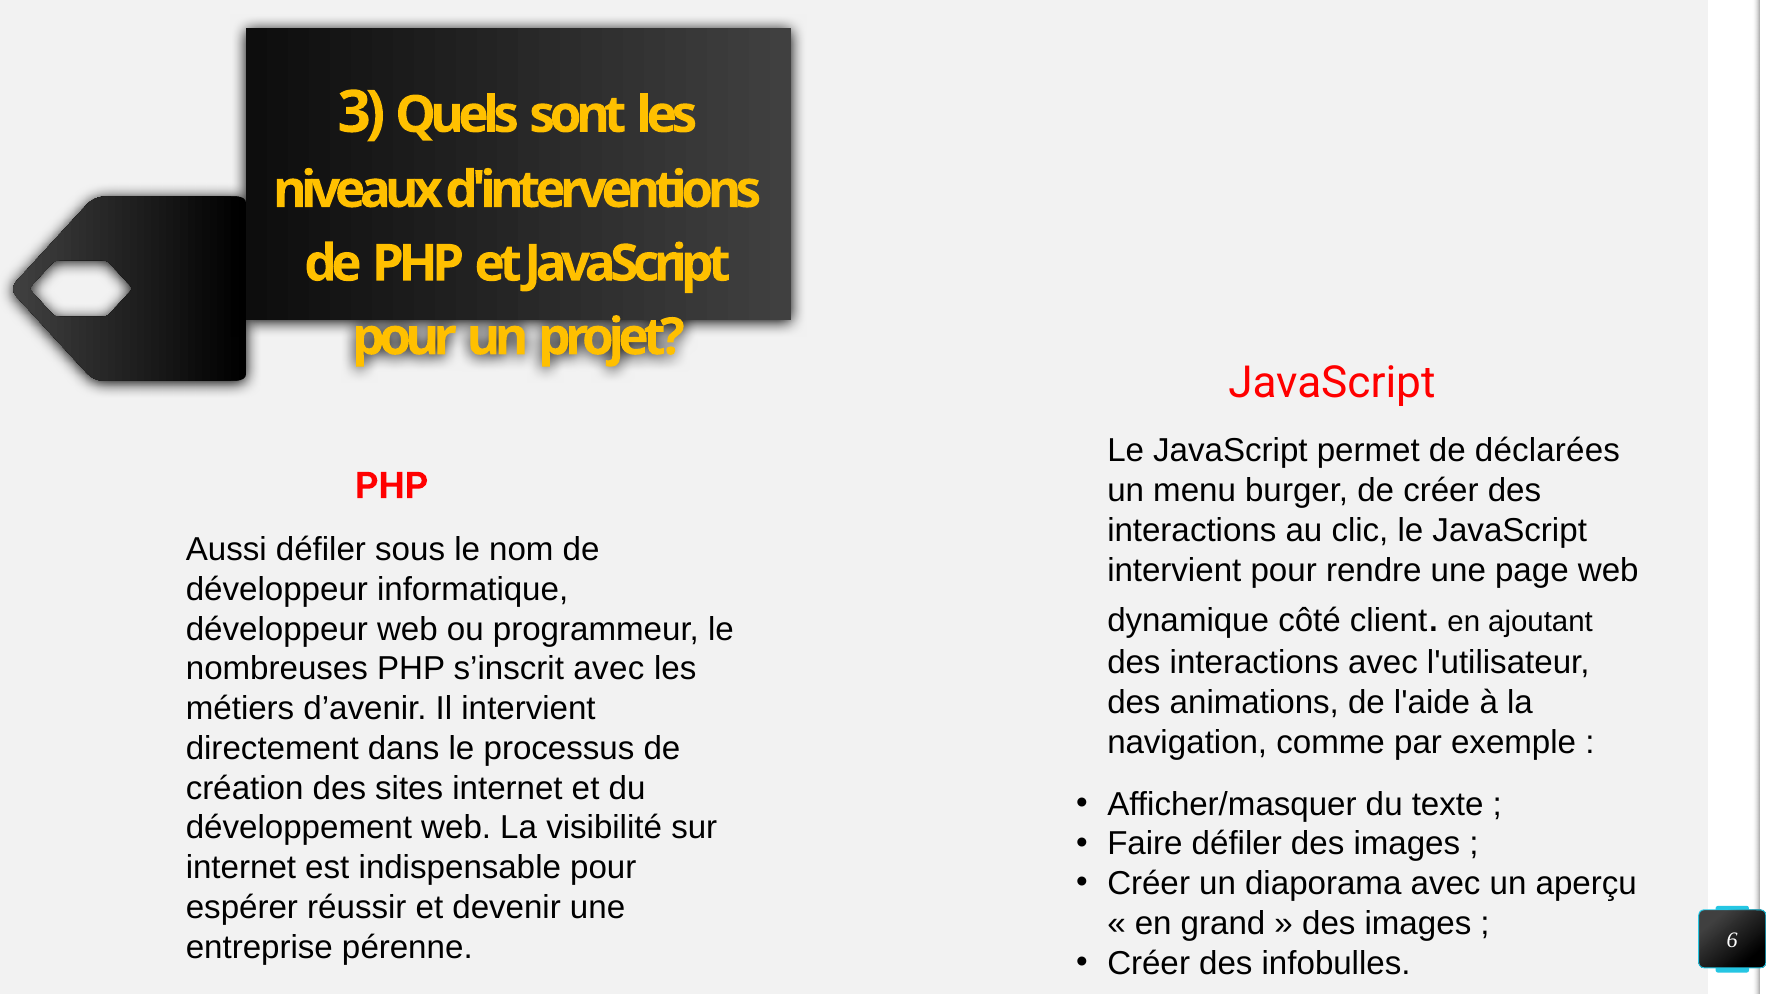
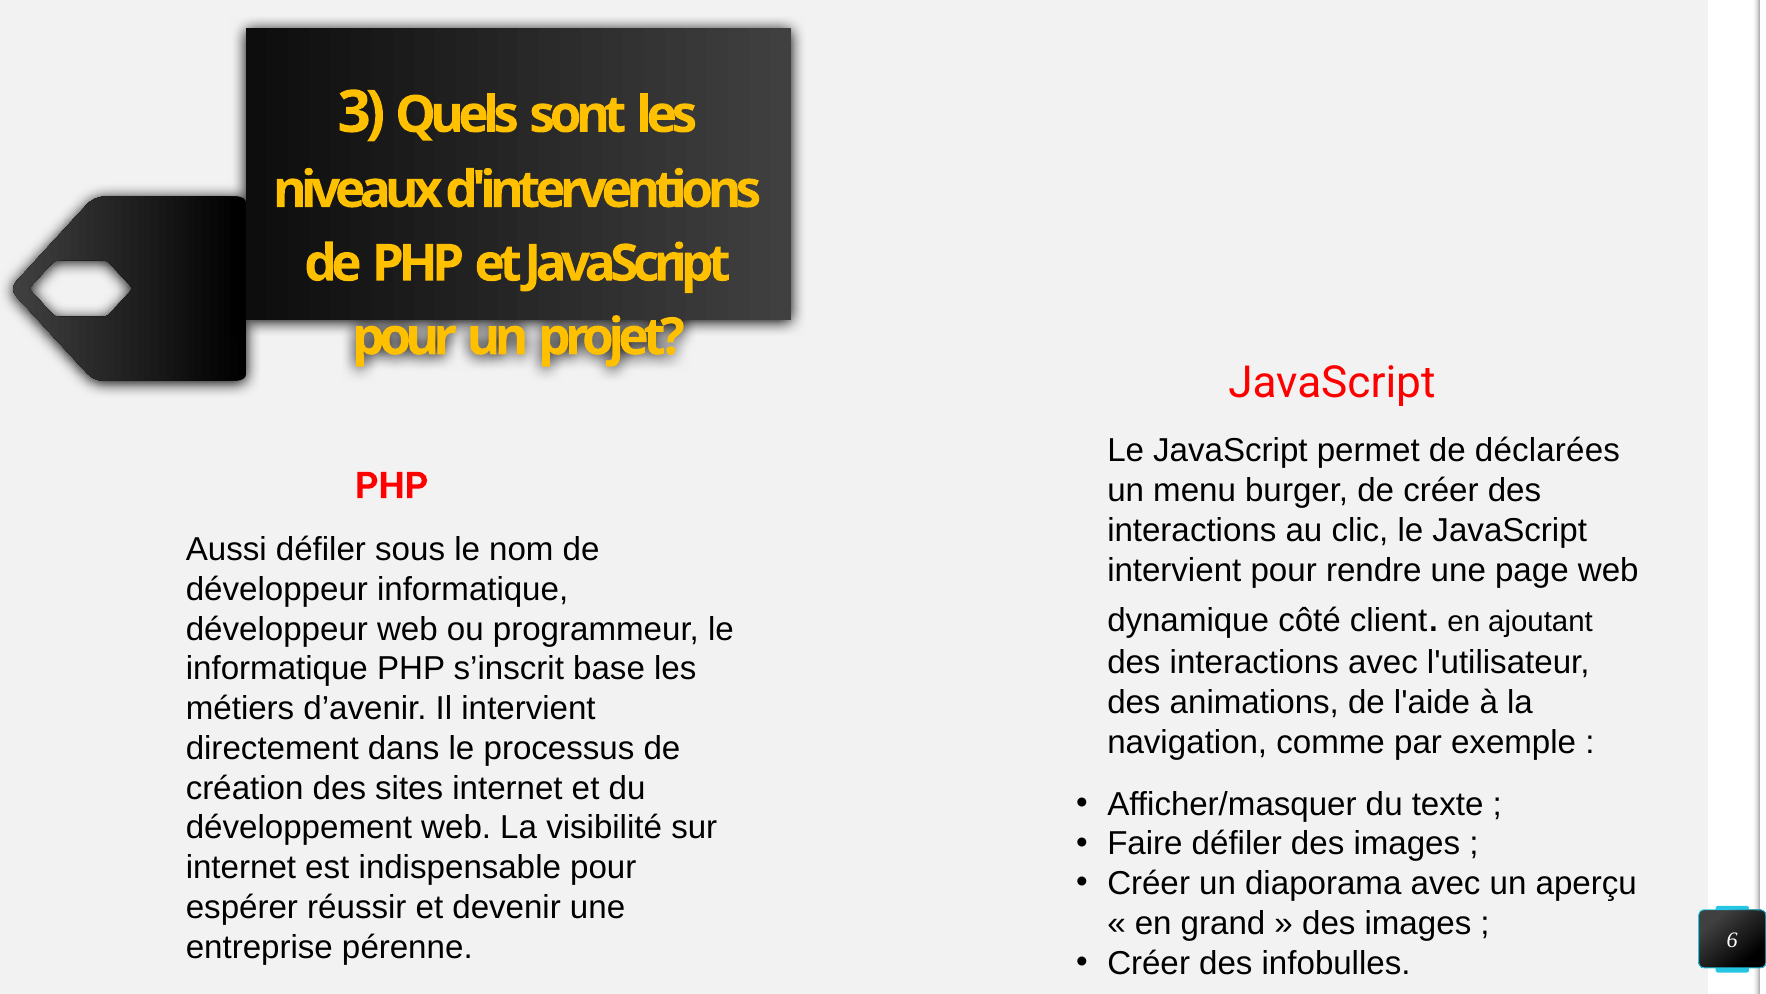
nombreuses: nombreuses -> informatique (277, 669)
s’inscrit avec: avec -> base (609, 669)
